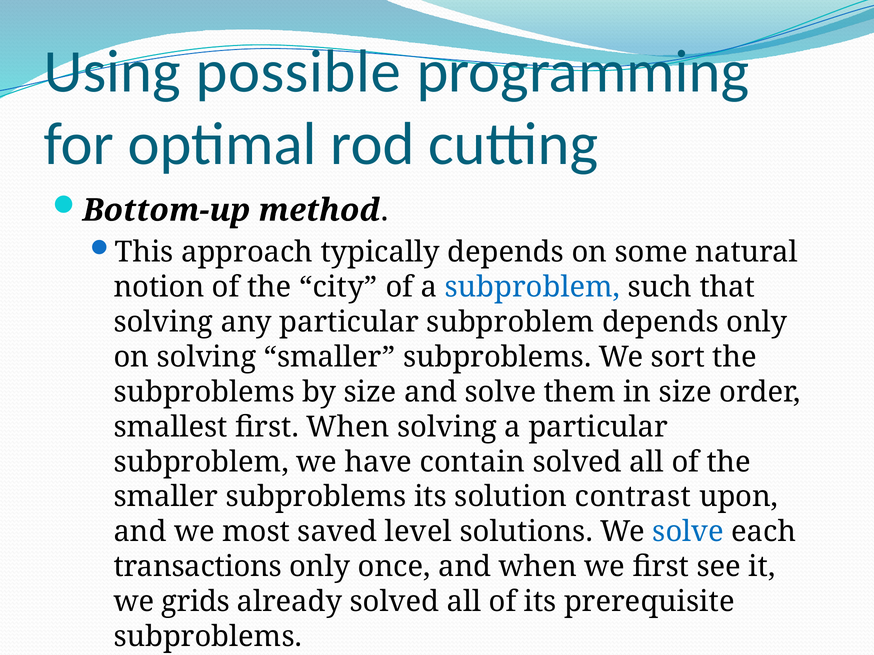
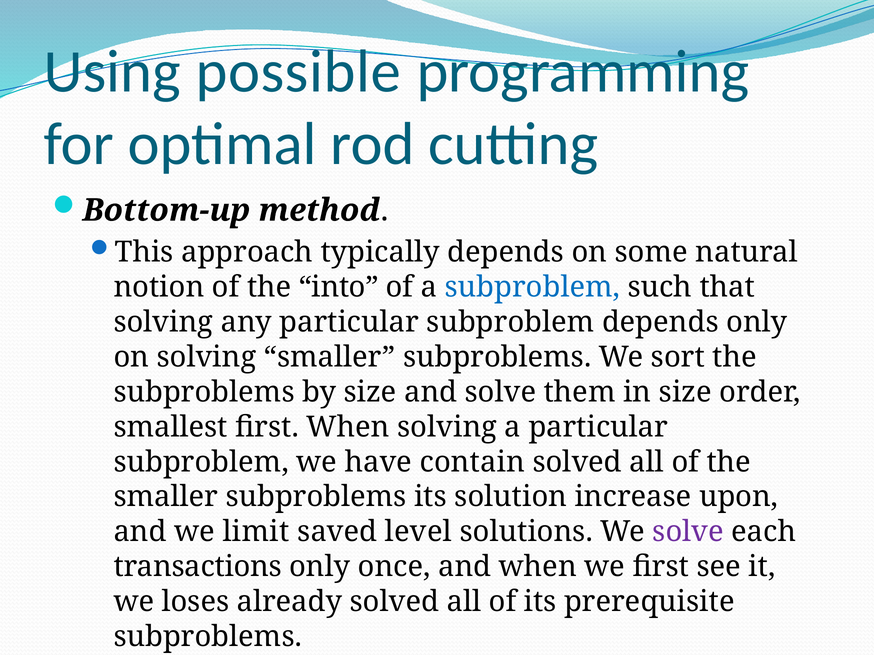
city: city -> into (339, 287)
contrast: contrast -> increase (633, 497)
most: most -> limit (256, 532)
solve colour: blue -> purple (688, 532)
grids: grids -> loses (196, 602)
